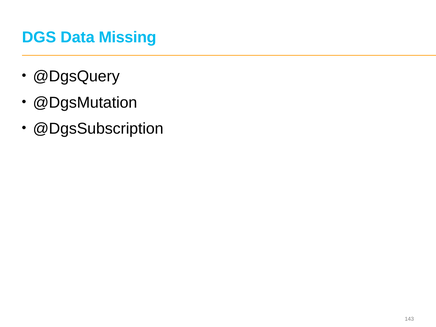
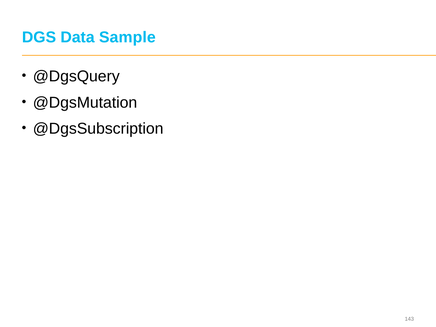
Missing: Missing -> Sample (127, 37)
